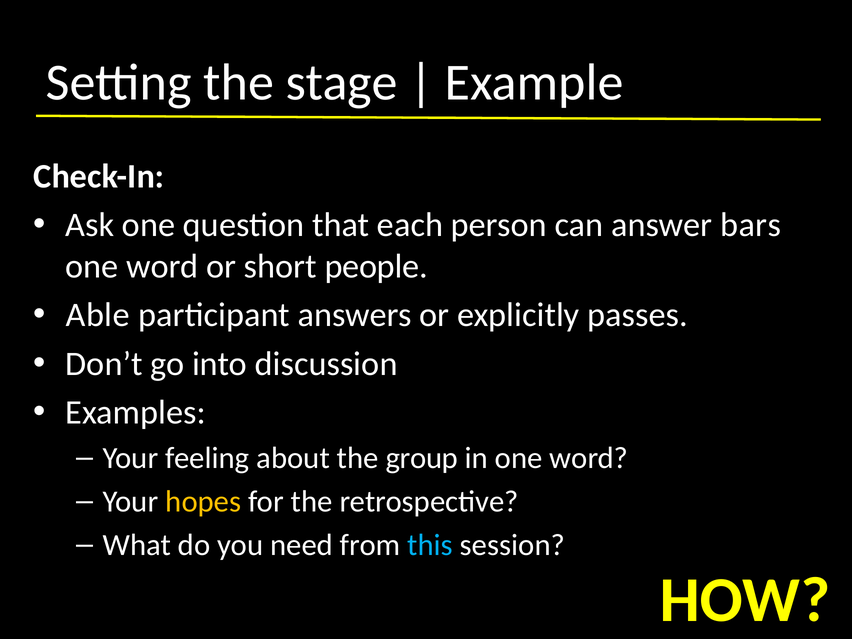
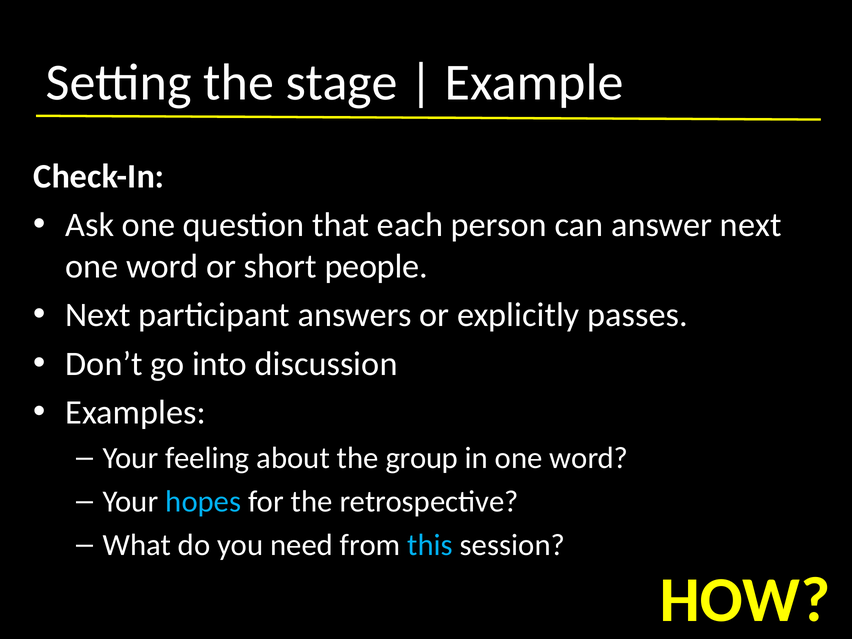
answer bars: bars -> next (751, 225)
Able: Able -> Next (98, 315)
hopes colour: yellow -> light blue (203, 502)
